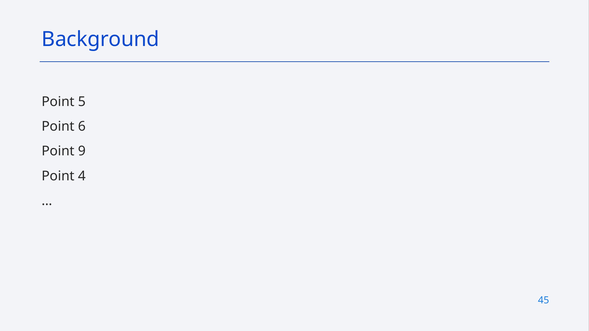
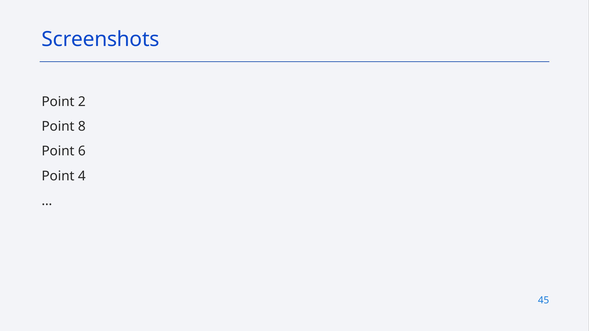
Background: Background -> Screenshots (101, 39)
5: 5 -> 2 (82, 102)
6: 6 -> 8 (82, 127)
9: 9 -> 6 (82, 151)
